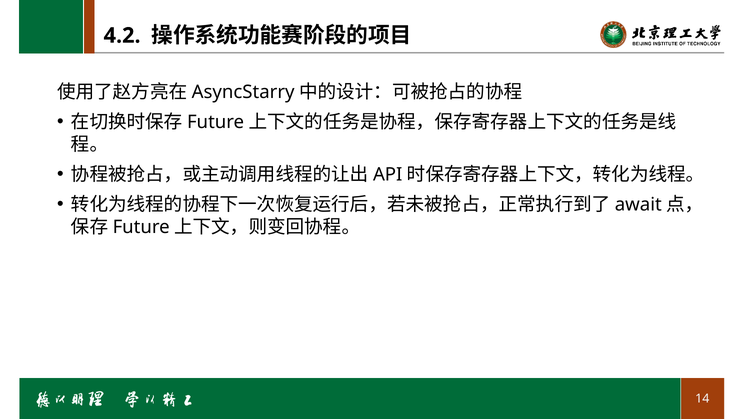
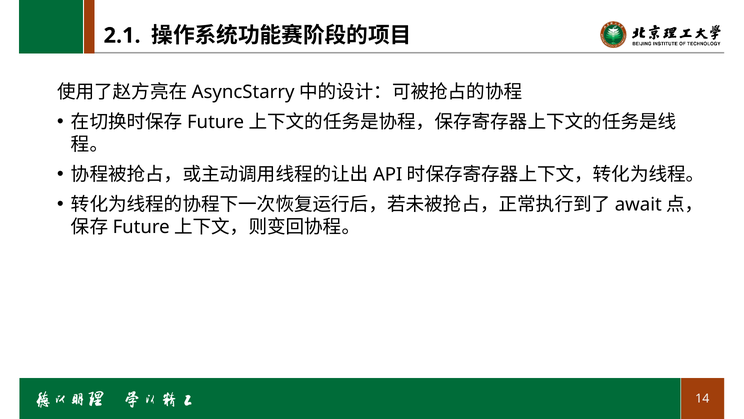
4.2: 4.2 -> 2.1 (122, 36)
